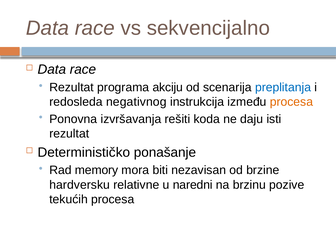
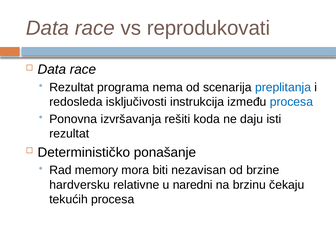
sekvencijalno: sekvencijalno -> reprodukovati (208, 28)
akciju: akciju -> nema (168, 87)
negativnog: negativnog -> isključivosti (136, 102)
procesa colour: orange -> blue (291, 102)
pozive: pozive -> čekaju (287, 185)
